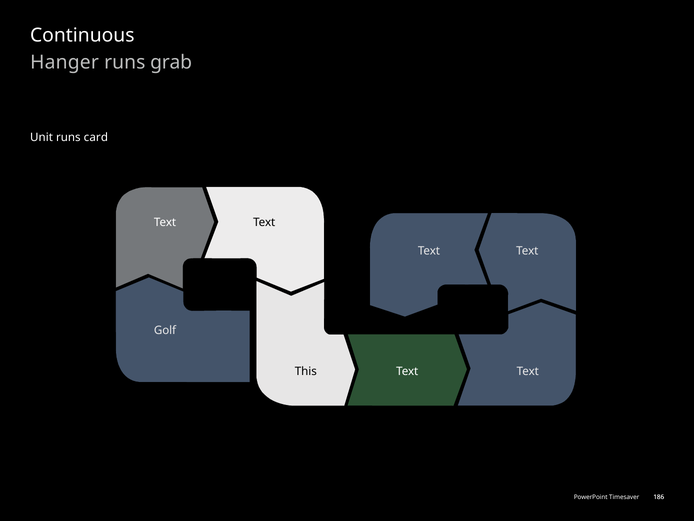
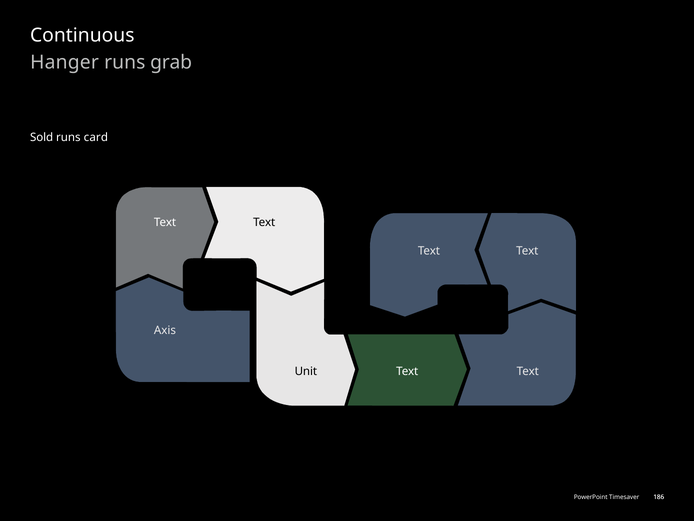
Unit: Unit -> Sold (42, 138)
Golf: Golf -> Axis (165, 330)
This: This -> Unit (306, 371)
